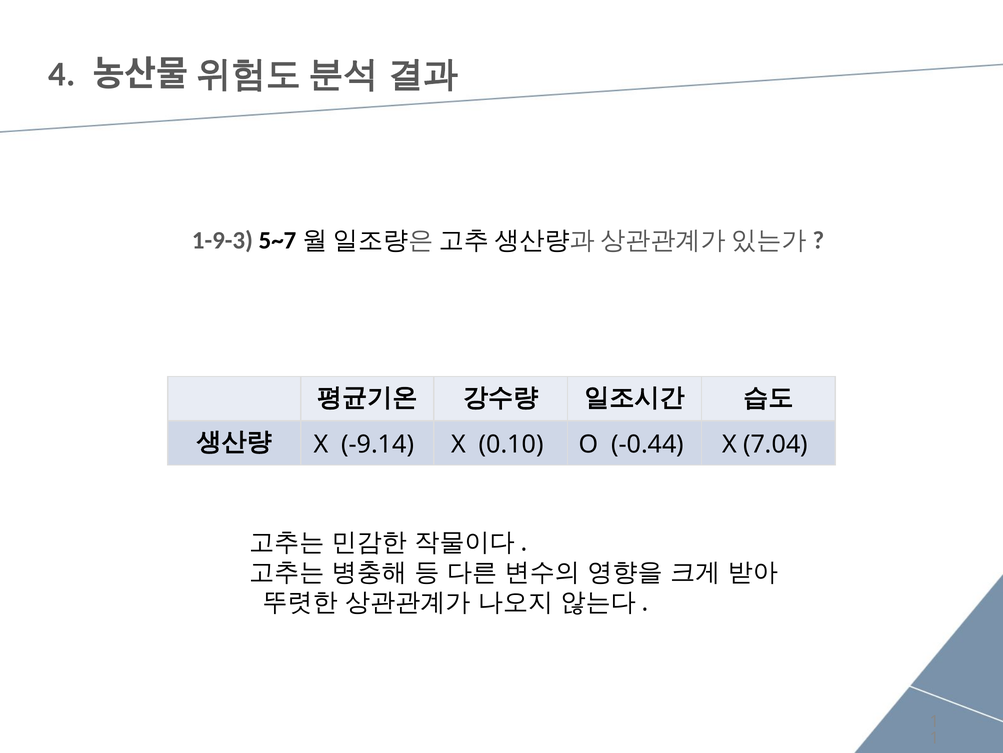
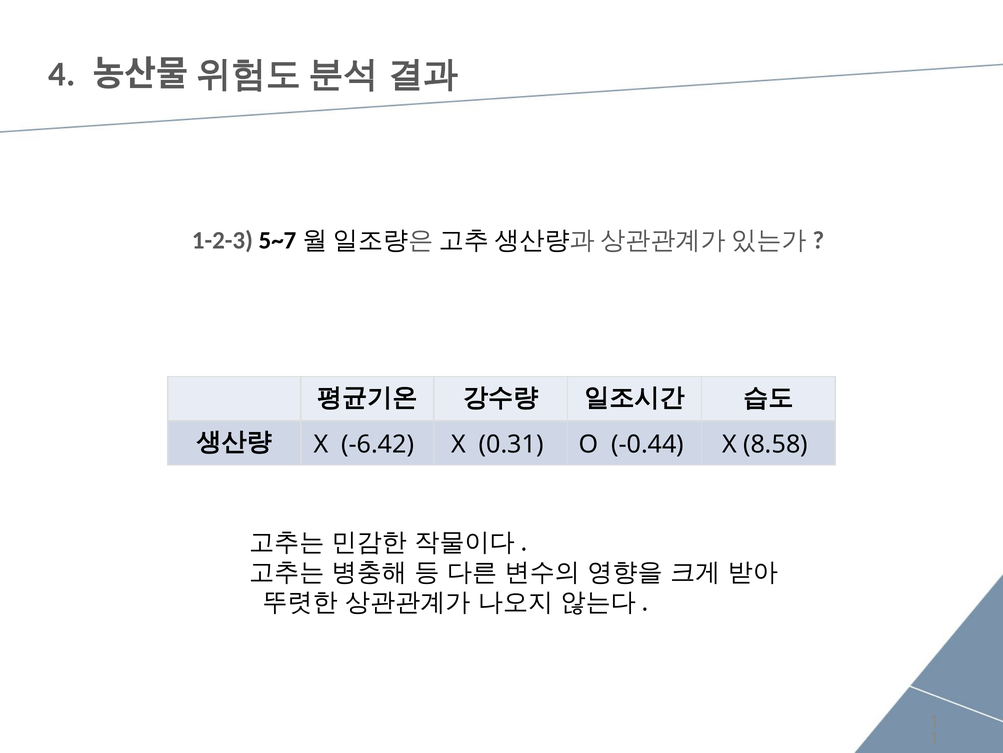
1-9-3: 1-9-3 -> 1-2-3 (222, 240)
-9.14: -9.14 -> -6.42 (378, 444)
0.10: 0.10 -> 0.31 (511, 444)
7.04: 7.04 -> 8.58 (776, 444)
